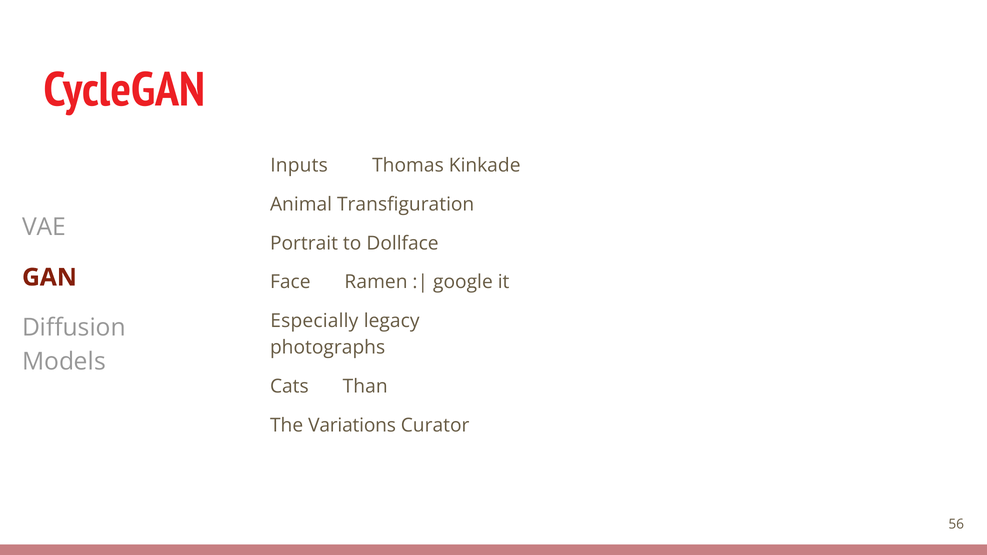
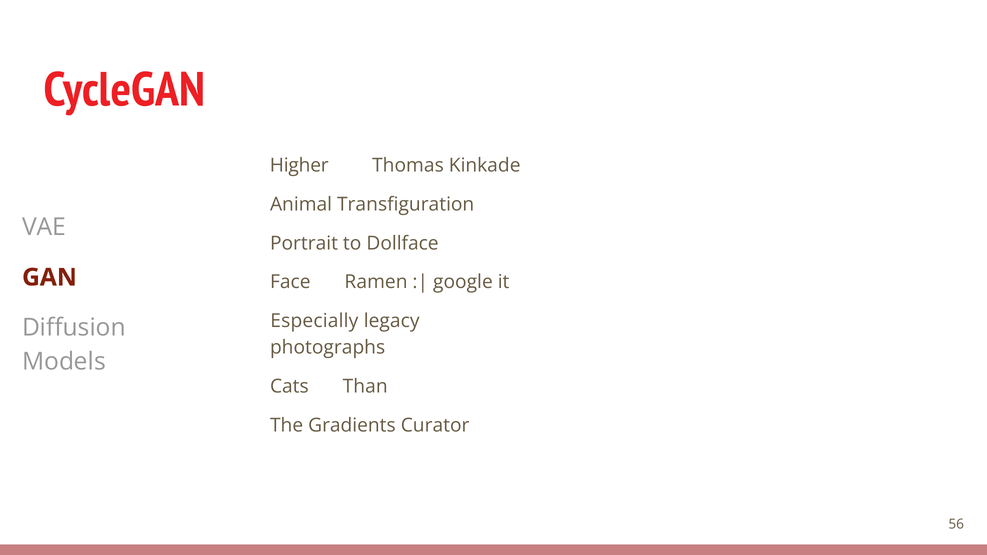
Inputs: Inputs -> Higher (299, 166)
Variations: Variations -> Gradients (352, 425)
